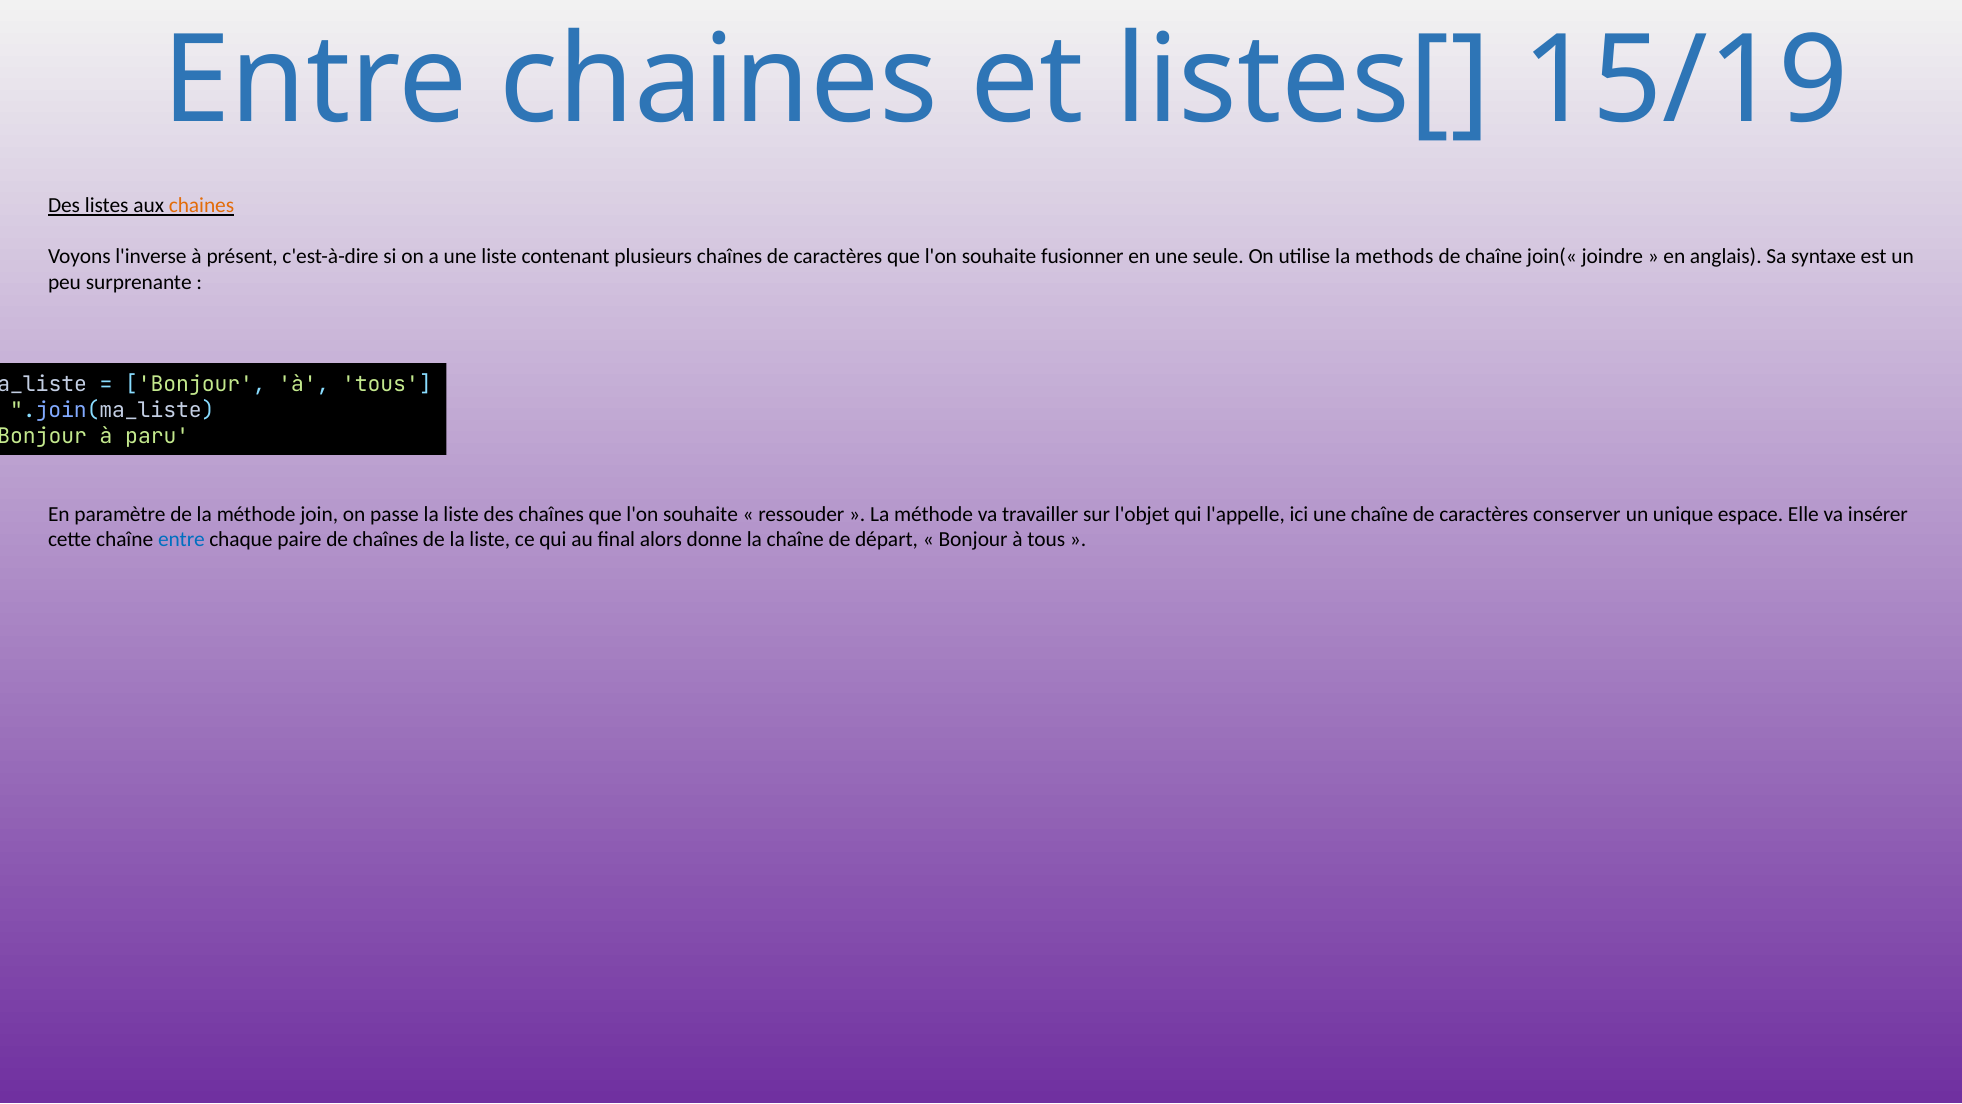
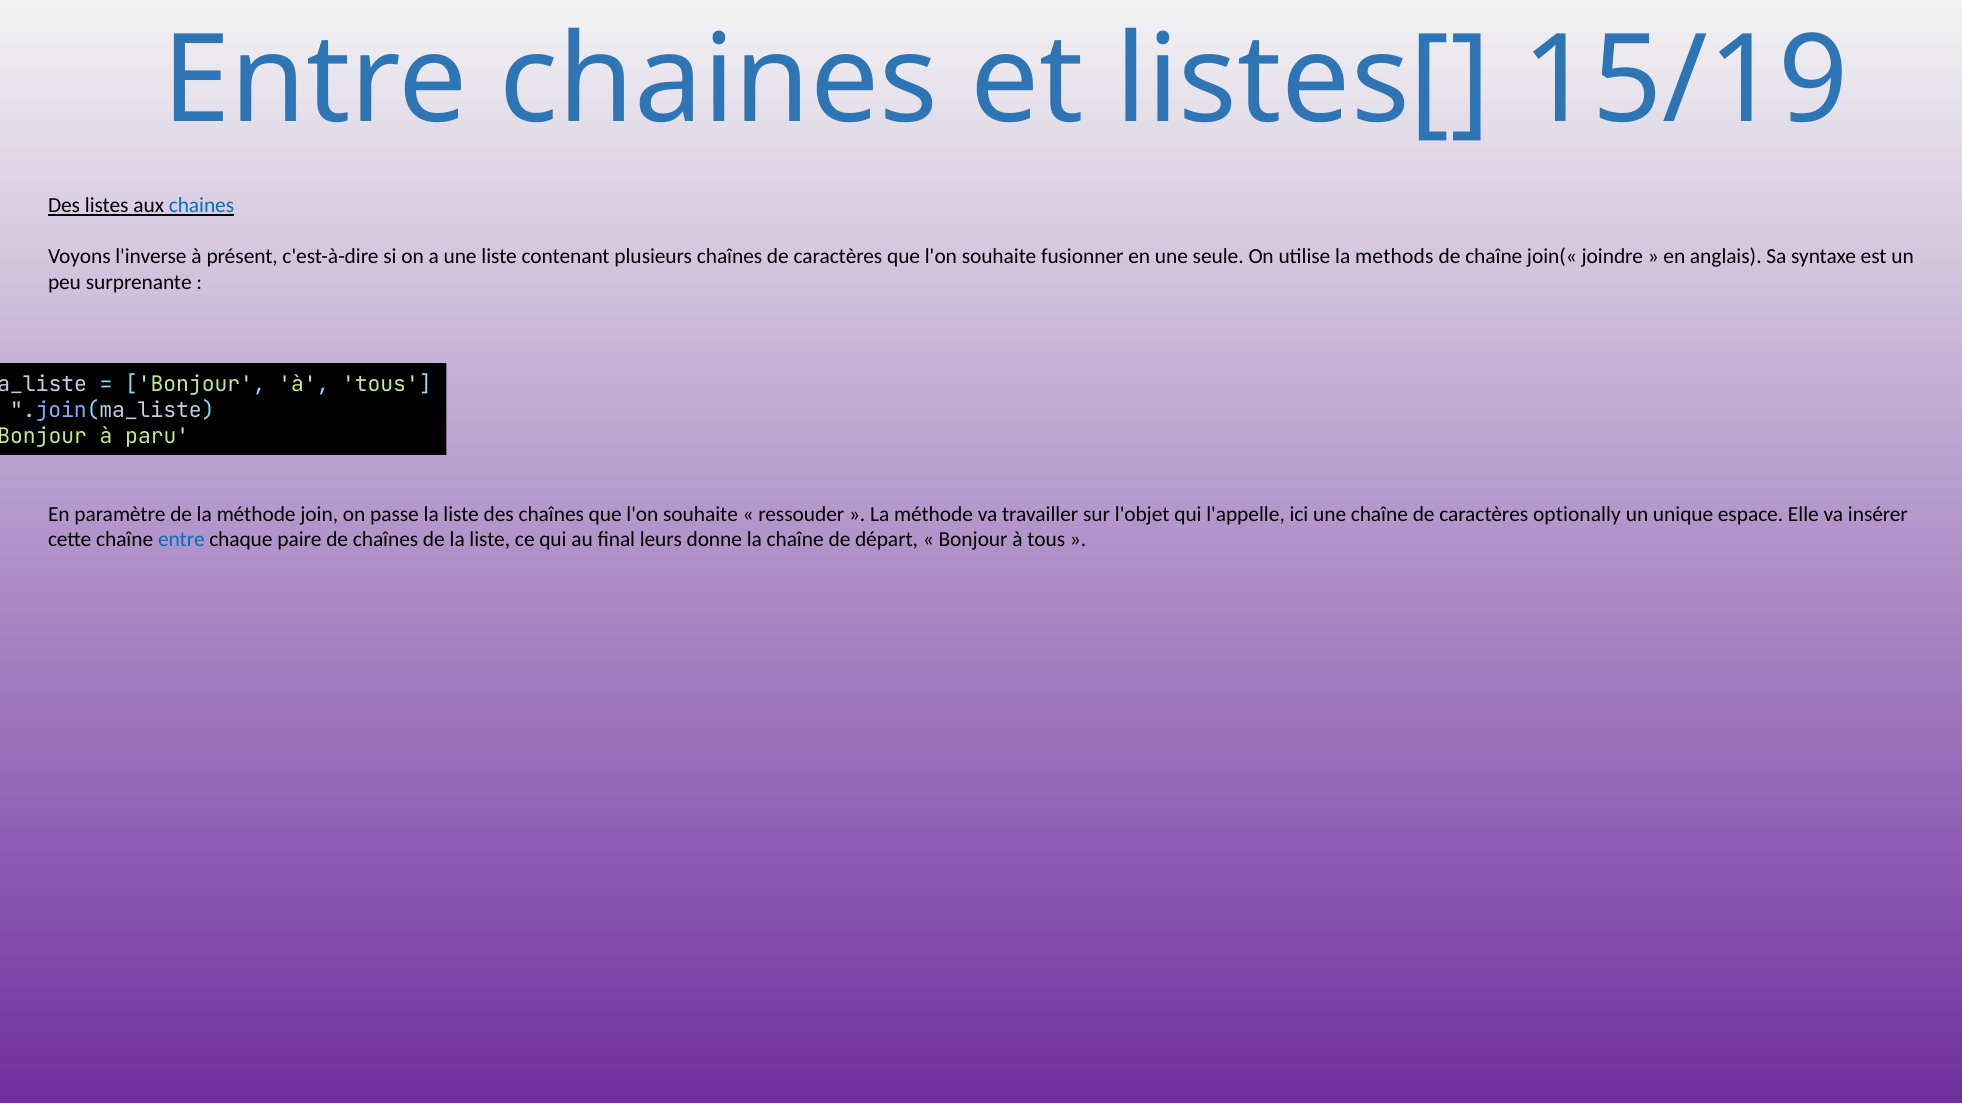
chaines colour: orange -> blue (202, 205)
conserver: conserver -> optionally (1577, 514)
alors: alors -> leurs (661, 540)
